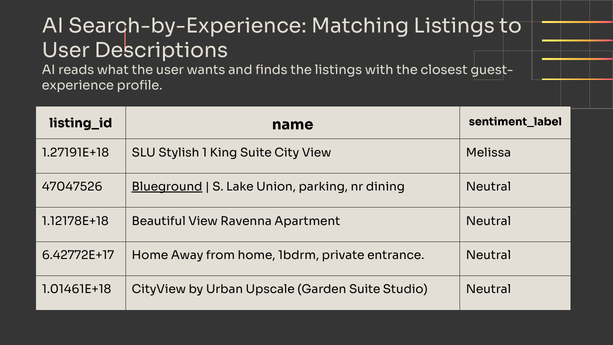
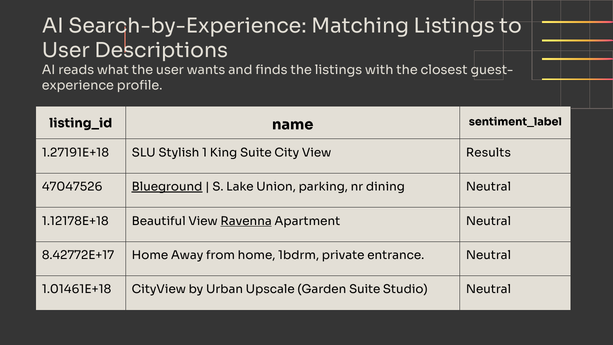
Melissa: Melissa -> Results (488, 153)
Ravenna underline: none -> present (246, 221)
6.42772E+17: 6.42772E+17 -> 8.42772E+17 (78, 255)
